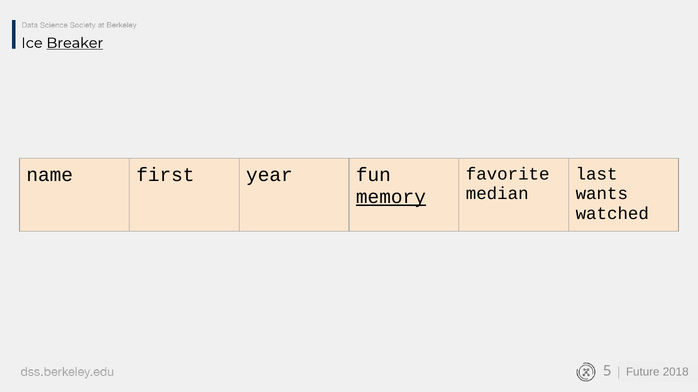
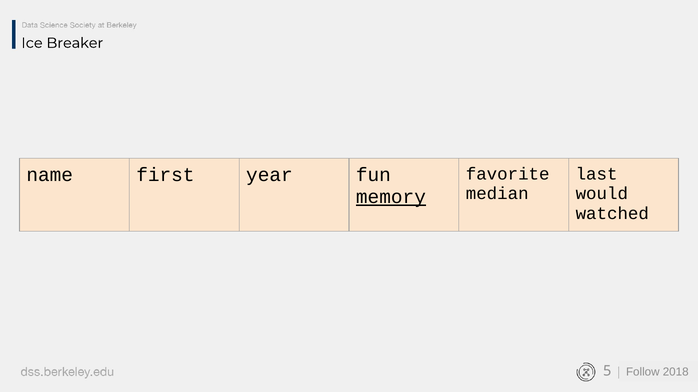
Breaker underline: present -> none (75, 43)
wants: wants -> would (602, 194)
Future: Future -> Follow (643, 373)
